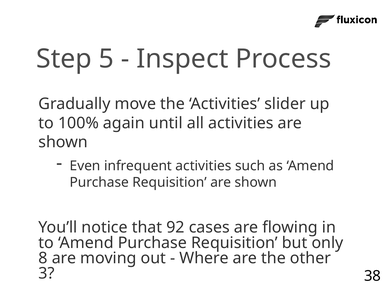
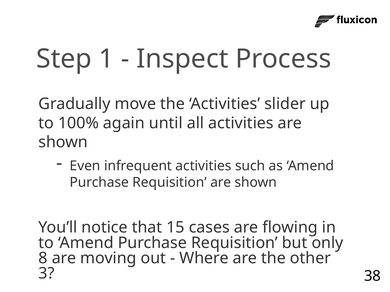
5: 5 -> 1 (106, 59)
92: 92 -> 15 (175, 228)
